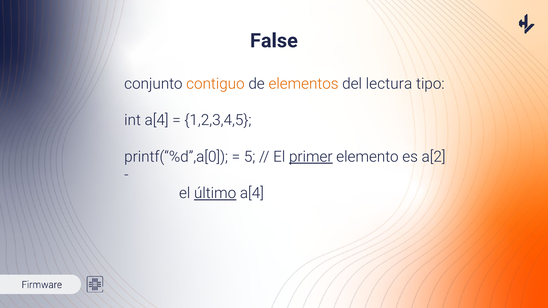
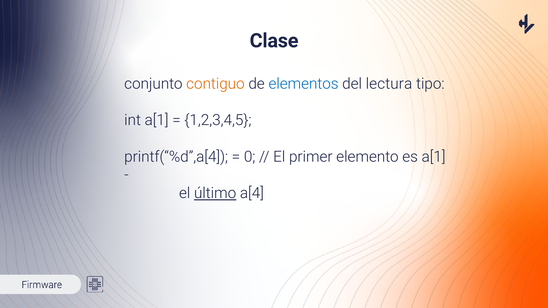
False: False -> Clase (274, 41)
elementos colour: orange -> blue (304, 84)
int a[4: a[4 -> a[1 (157, 120)
printf(“%d”,a[0: printf(“%d”,a[0 -> printf(“%d”,a[4 (176, 157)
5: 5 -> 0 (250, 157)
primer underline: present -> none (311, 157)
es a[2: a[2 -> a[1 (434, 157)
